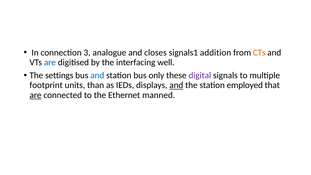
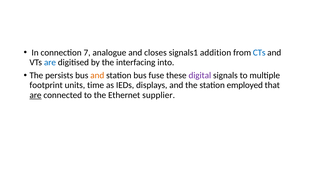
3: 3 -> 7 (87, 53)
CTs colour: orange -> blue (259, 53)
well: well -> into (166, 62)
settings: settings -> persists (59, 75)
and colour: blue -> orange (97, 75)
only: only -> fuse (156, 75)
than: than -> time (96, 85)
and underline: present -> none (176, 85)
manned: manned -> supplier (159, 95)
